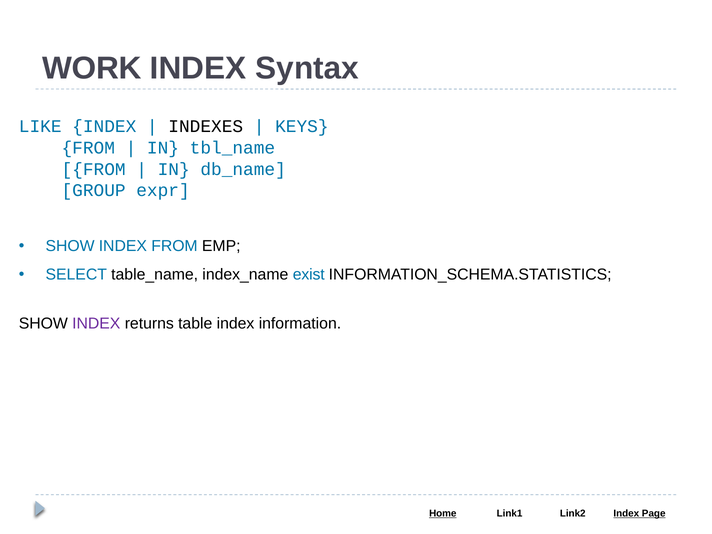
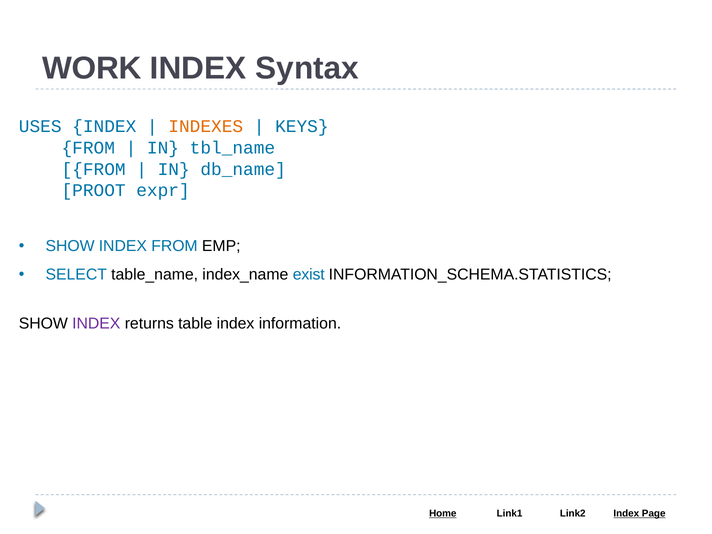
LIKE: LIKE -> USES (40, 126)
INDEXES colour: black -> orange (206, 126)
GROUP: GROUP -> PROOT (94, 190)
